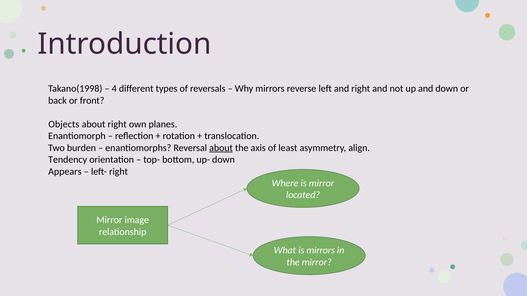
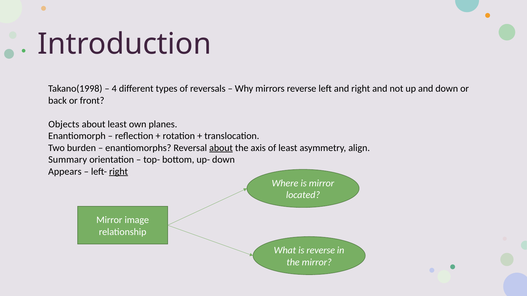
about right: right -> least (117, 124)
Tendency: Tendency -> Summary (68, 160)
right underline: none -> present (119, 172)
is mirrors: mirrors -> reverse (321, 251)
